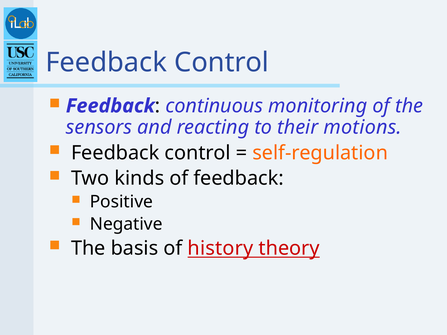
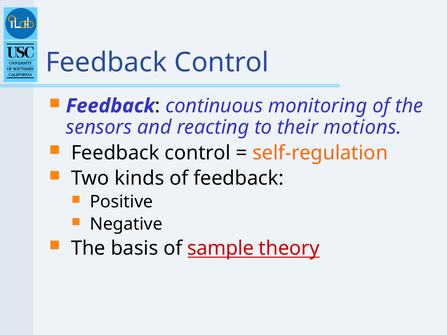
history: history -> sample (221, 248)
